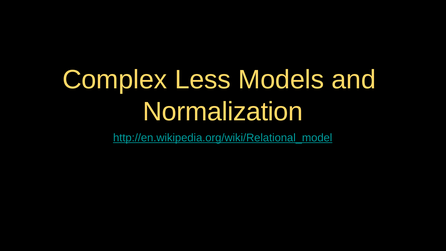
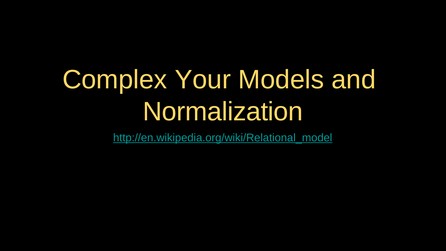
Less: Less -> Your (203, 80)
